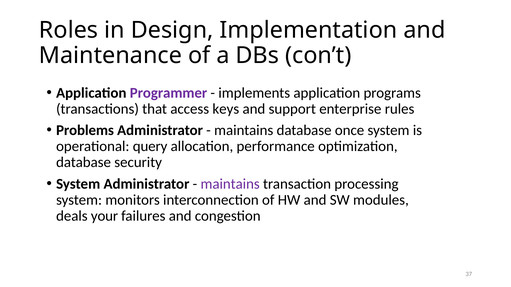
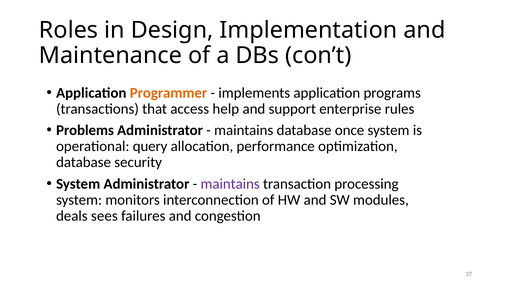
Programmer colour: purple -> orange (169, 93)
keys: keys -> help (226, 109)
your: your -> sees (104, 216)
